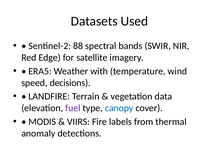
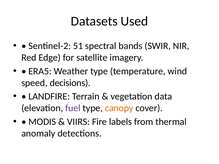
88: 88 -> 51 (78, 46)
Weather with: with -> type (99, 71)
canopy colour: blue -> orange (119, 108)
